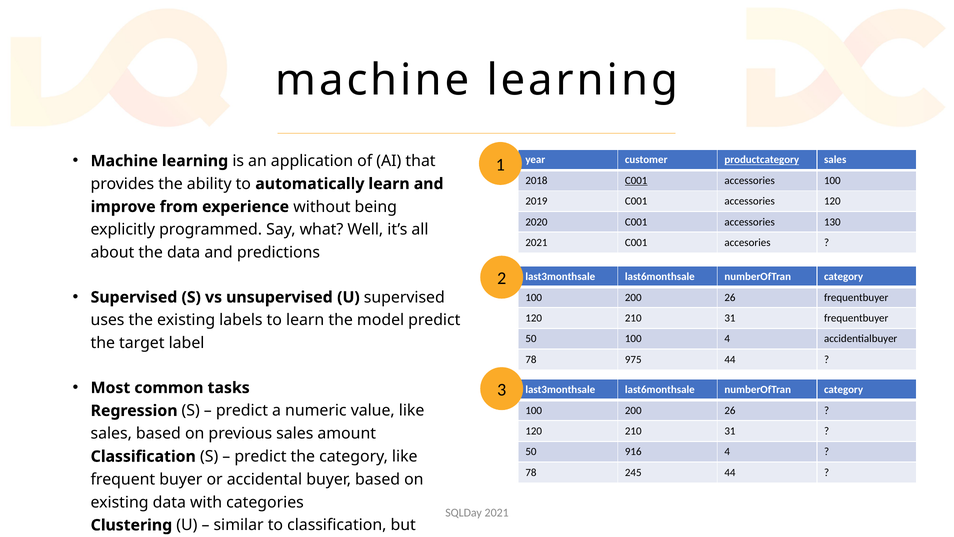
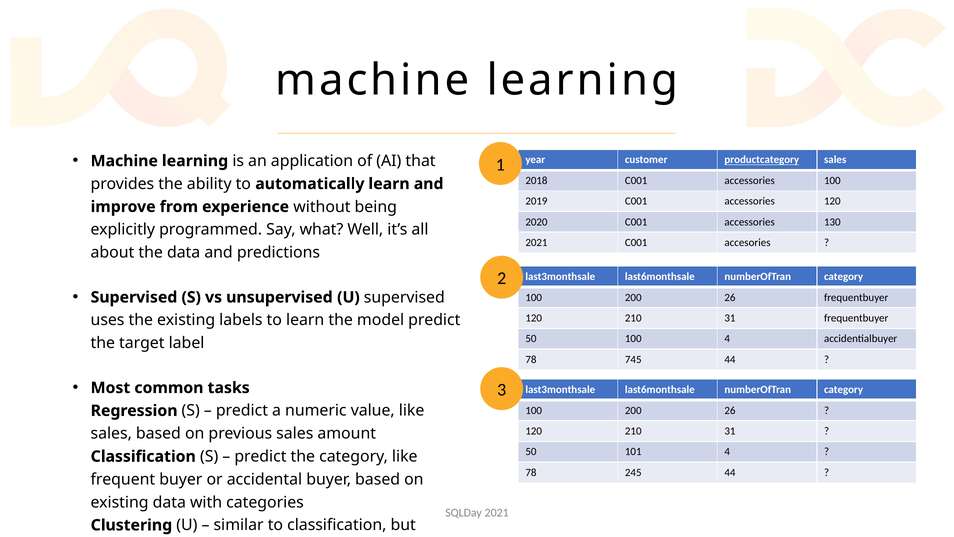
C001 underline: present -> none (636, 180)
975: 975 -> 745 (633, 359)
916: 916 -> 101 (633, 452)
